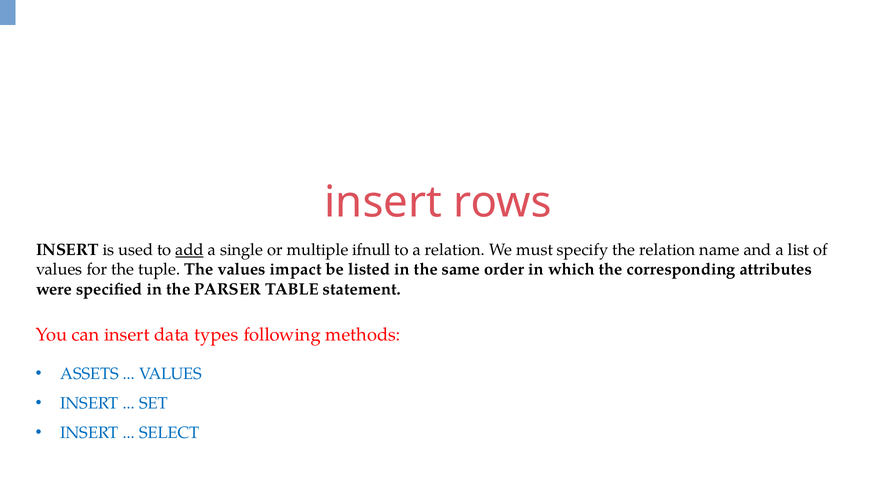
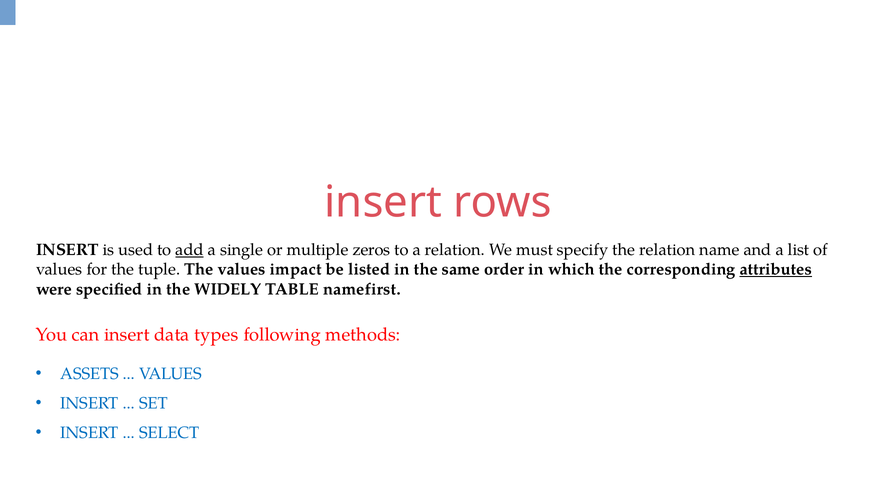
ifnull: ifnull -> zeros (372, 250)
attributes underline: none -> present (776, 269)
PARSER: PARSER -> WIDELY (228, 289)
statement: statement -> namefirst (362, 289)
